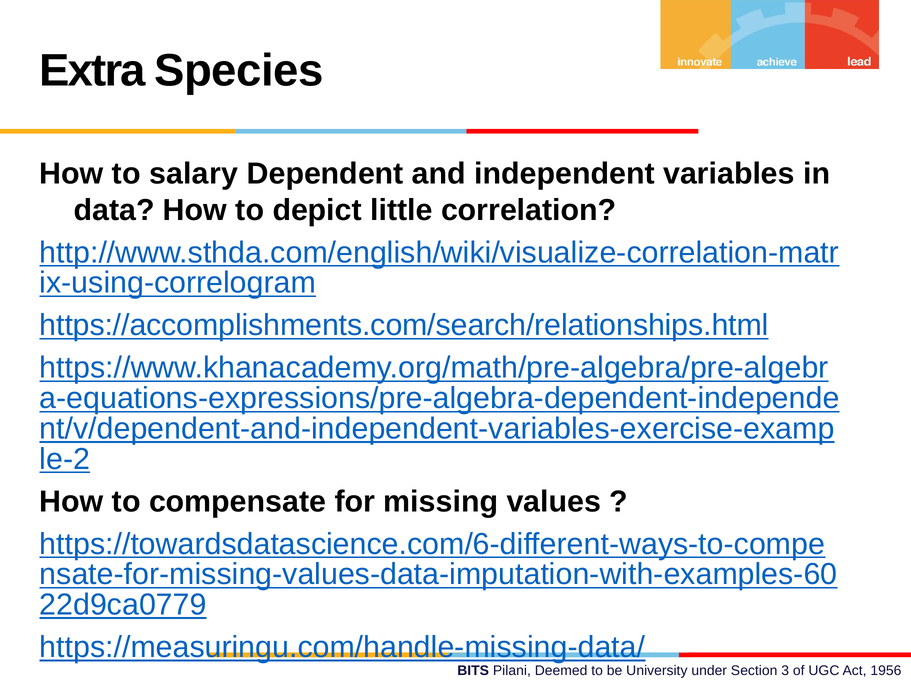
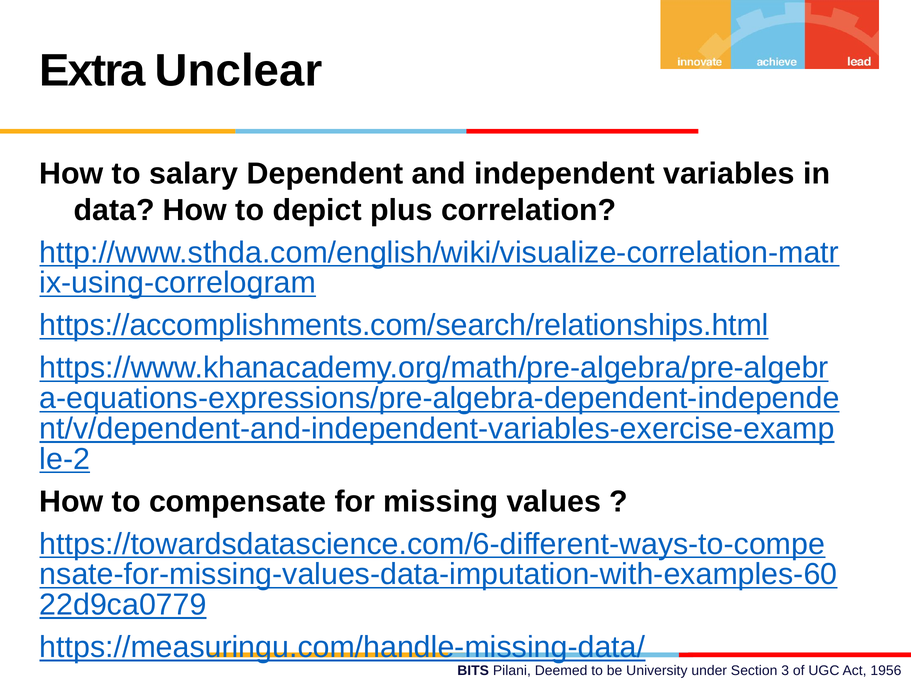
Species: Species -> Unclear (239, 71)
little: little -> plus (401, 210)
